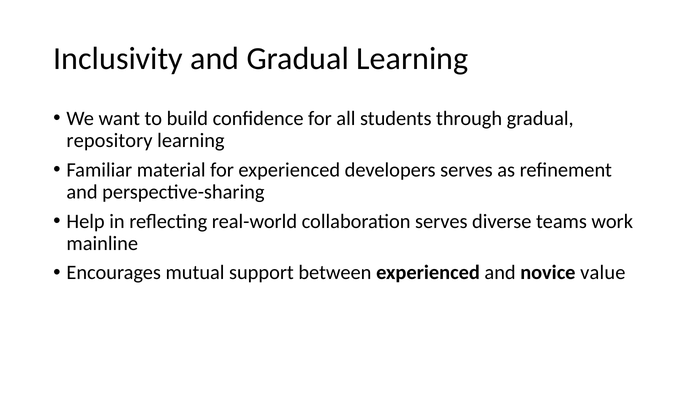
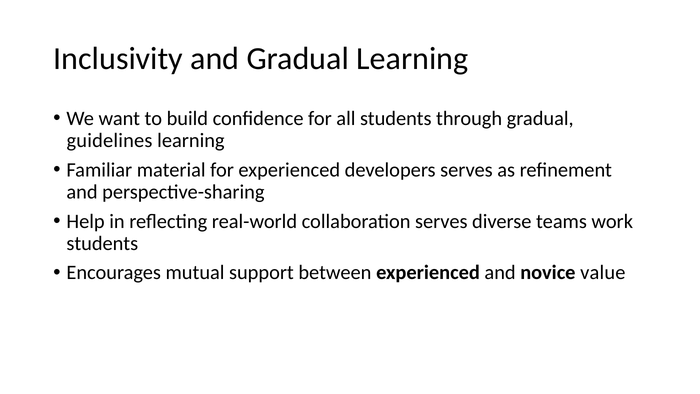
repository: repository -> guidelines (109, 140)
mainline: mainline -> students (102, 243)
